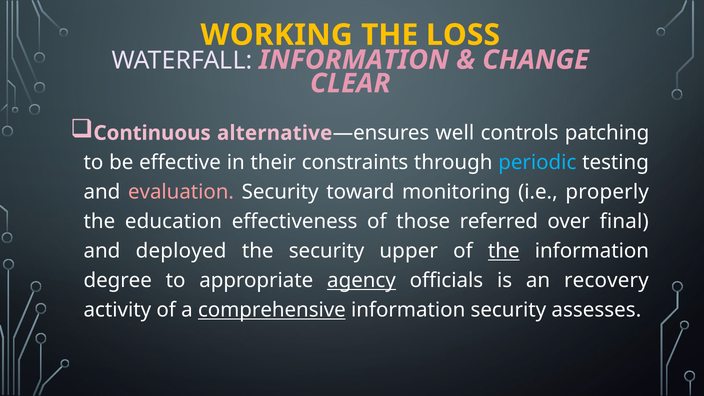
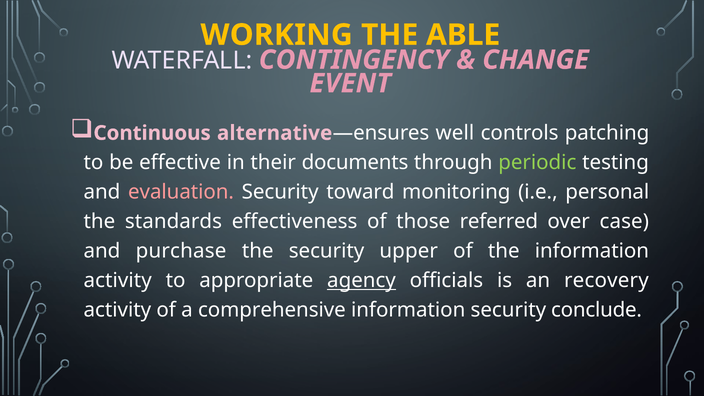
LOSS: LOSS -> ABLE (463, 35)
WATERFALL INFORMATION: INFORMATION -> CONTINGENCY (354, 60)
CLEAR: CLEAR -> EVENT (350, 83)
constraints: constraints -> documents (355, 163)
periodic colour: light blue -> light green (537, 163)
properly: properly -> personal (607, 192)
education: education -> standards (173, 222)
final: final -> case (624, 222)
deployed: deployed -> purchase (181, 251)
the underline: present -> none (504, 251)
degree: degree -> activity (118, 281)
comprehensive underline: present -> none (272, 310)
assesses: assesses -> conclude (596, 310)
